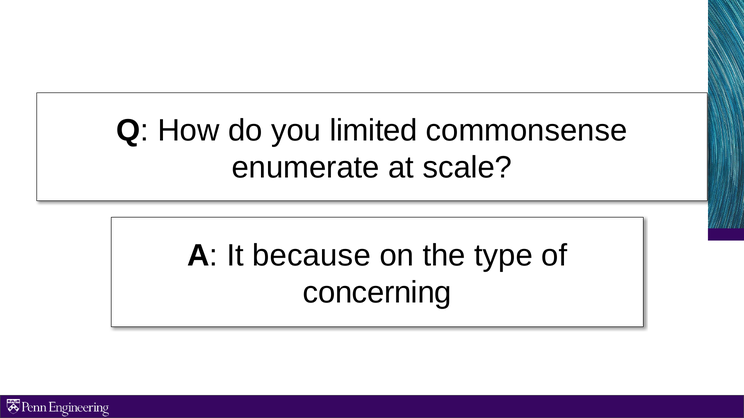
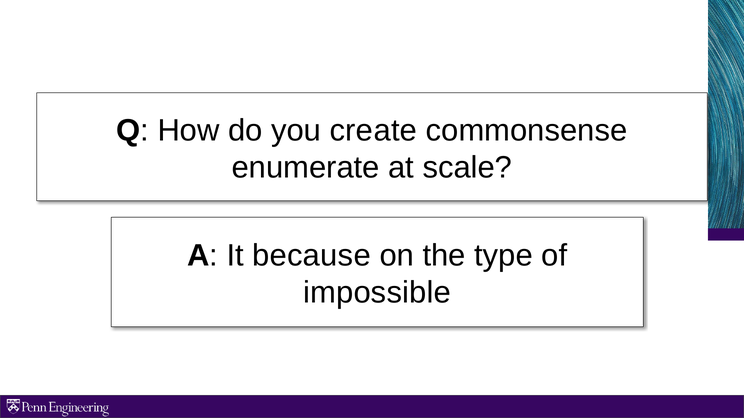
limited: limited -> create (373, 131)
concerning: concerning -> impossible (377, 293)
